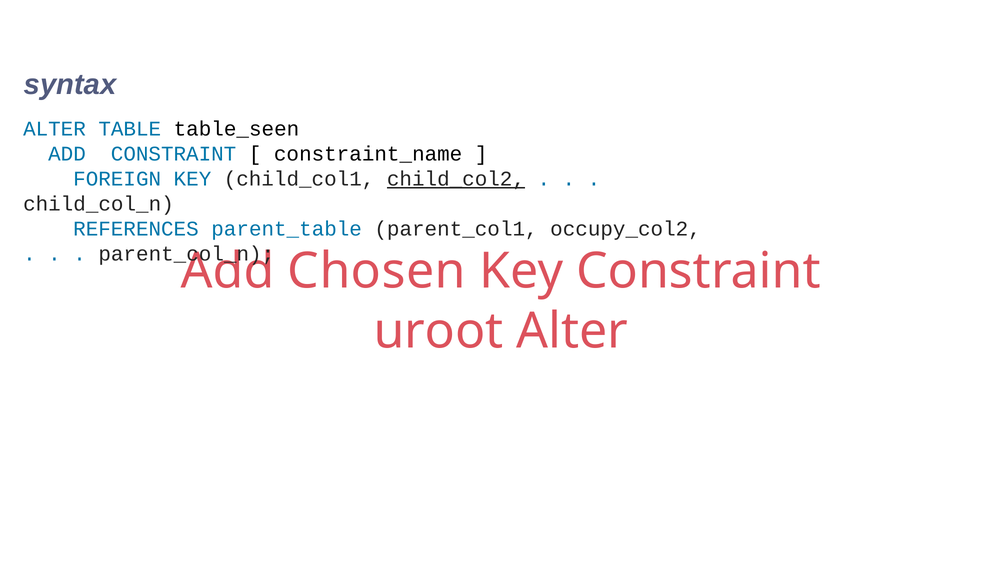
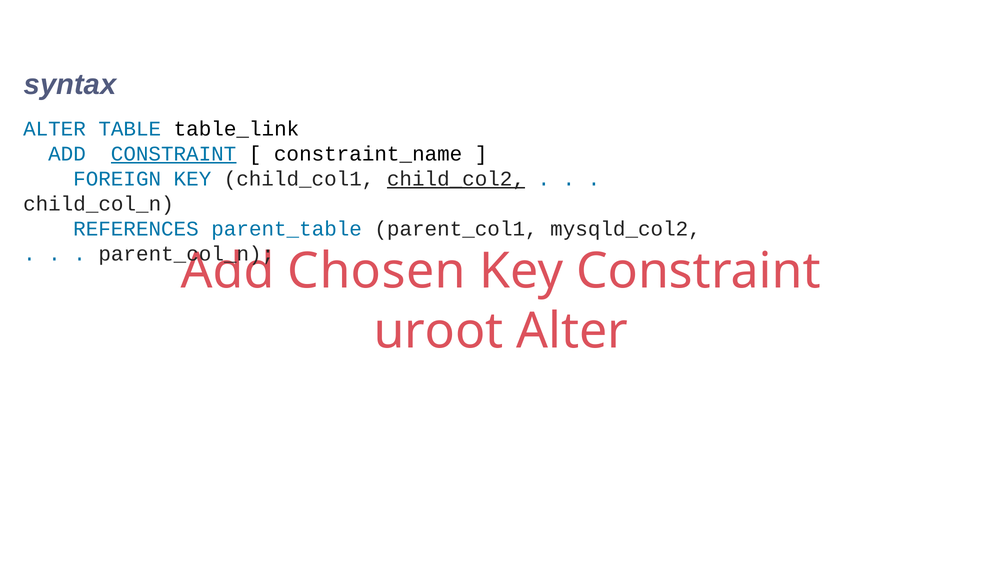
table_seen: table_seen -> table_link (236, 129)
CONSTRAINT underline: none -> present (174, 154)
occupy_col2: occupy_col2 -> mysqld_col2 (626, 229)
